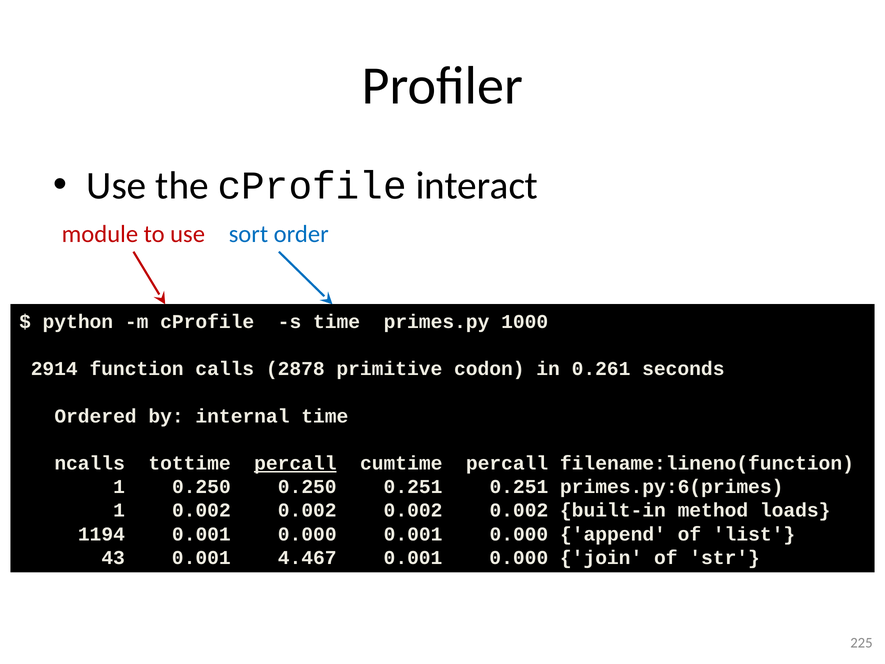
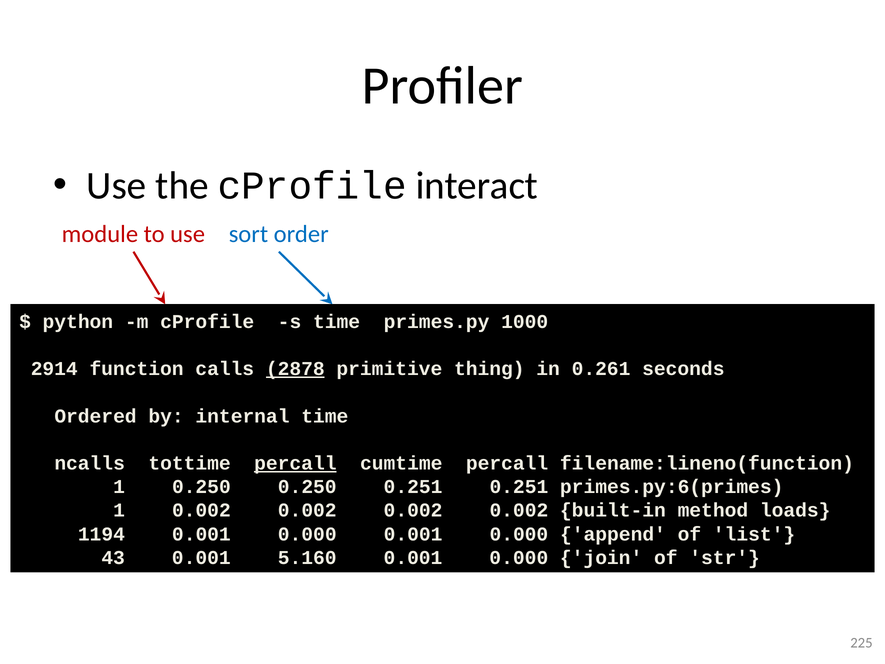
2878 underline: none -> present (295, 369)
codon: codon -> thing (489, 369)
4.467: 4.467 -> 5.160 (307, 557)
